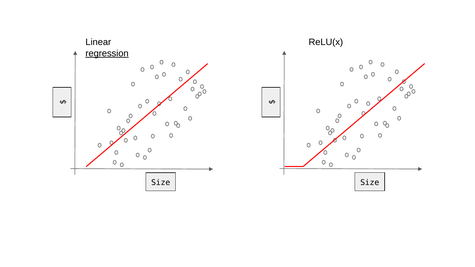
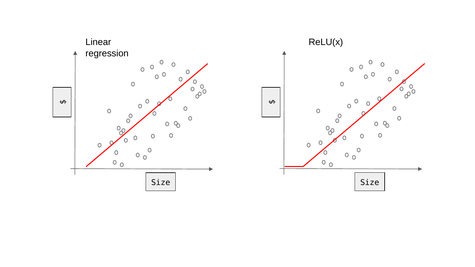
regression underline: present -> none (107, 53)
